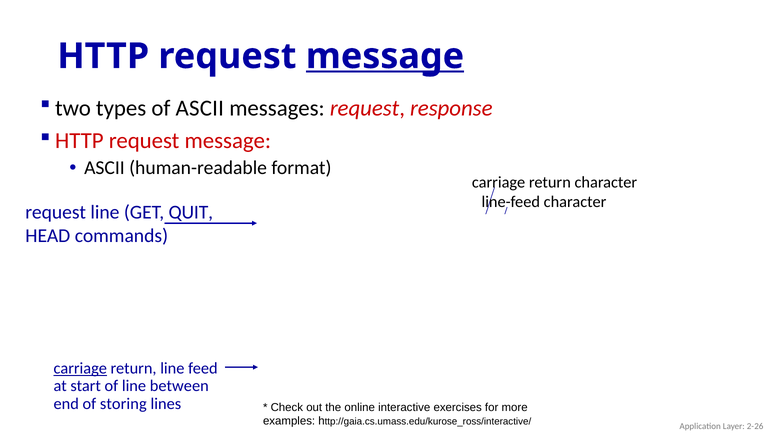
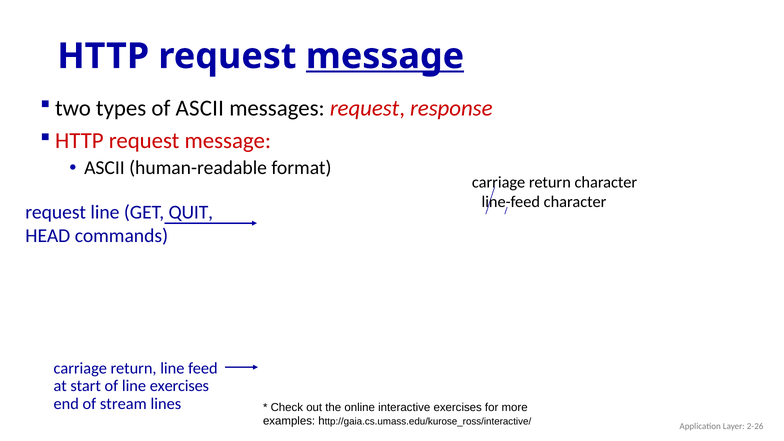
carriage underline: present -> none (80, 368)
line between: between -> exercises (179, 386)
storing: storing -> stream (123, 404)
